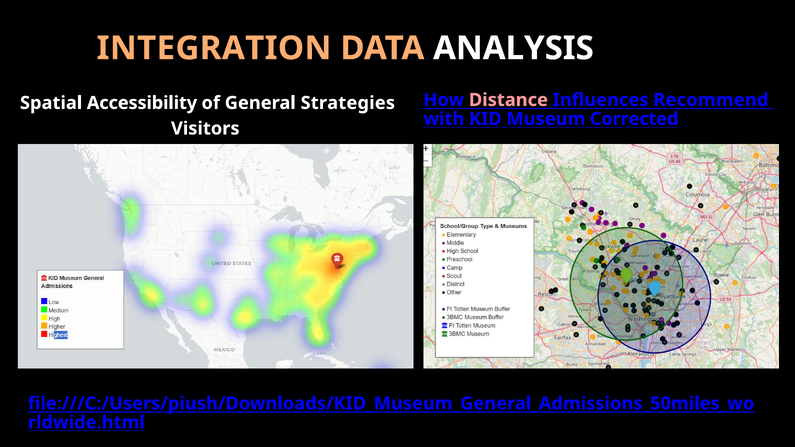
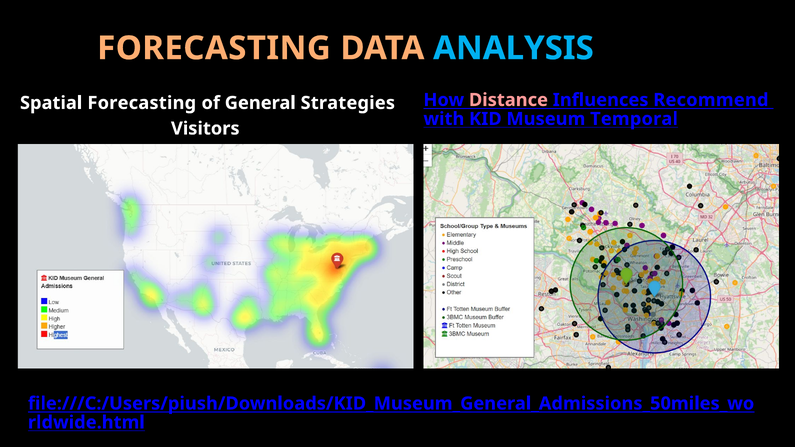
INTEGRATION: INTEGRATION -> FORECASTING (214, 48)
ANALYSIS colour: white -> light blue (513, 48)
Spatial Accessibility: Accessibility -> Forecasting (142, 103)
Corrected: Corrected -> Temporal (634, 119)
